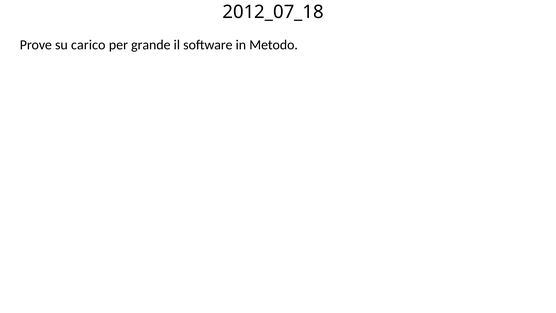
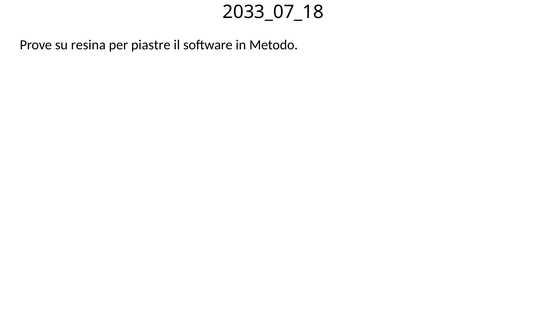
2012_07_18: 2012_07_18 -> 2033_07_18 (273, 12)
carico: carico -> resina (88, 45)
grande: grande -> piastre (151, 45)
